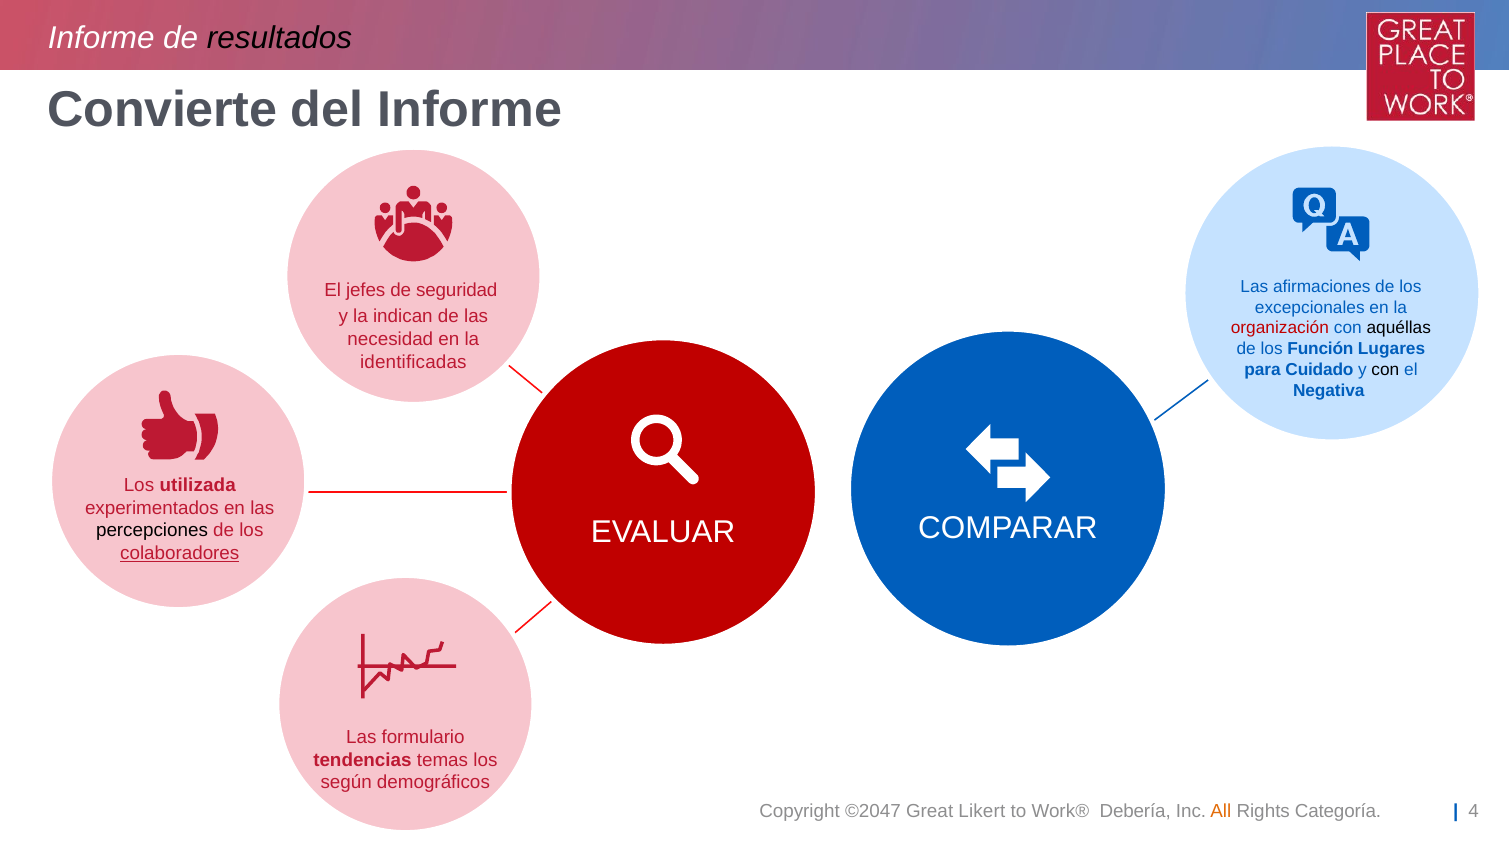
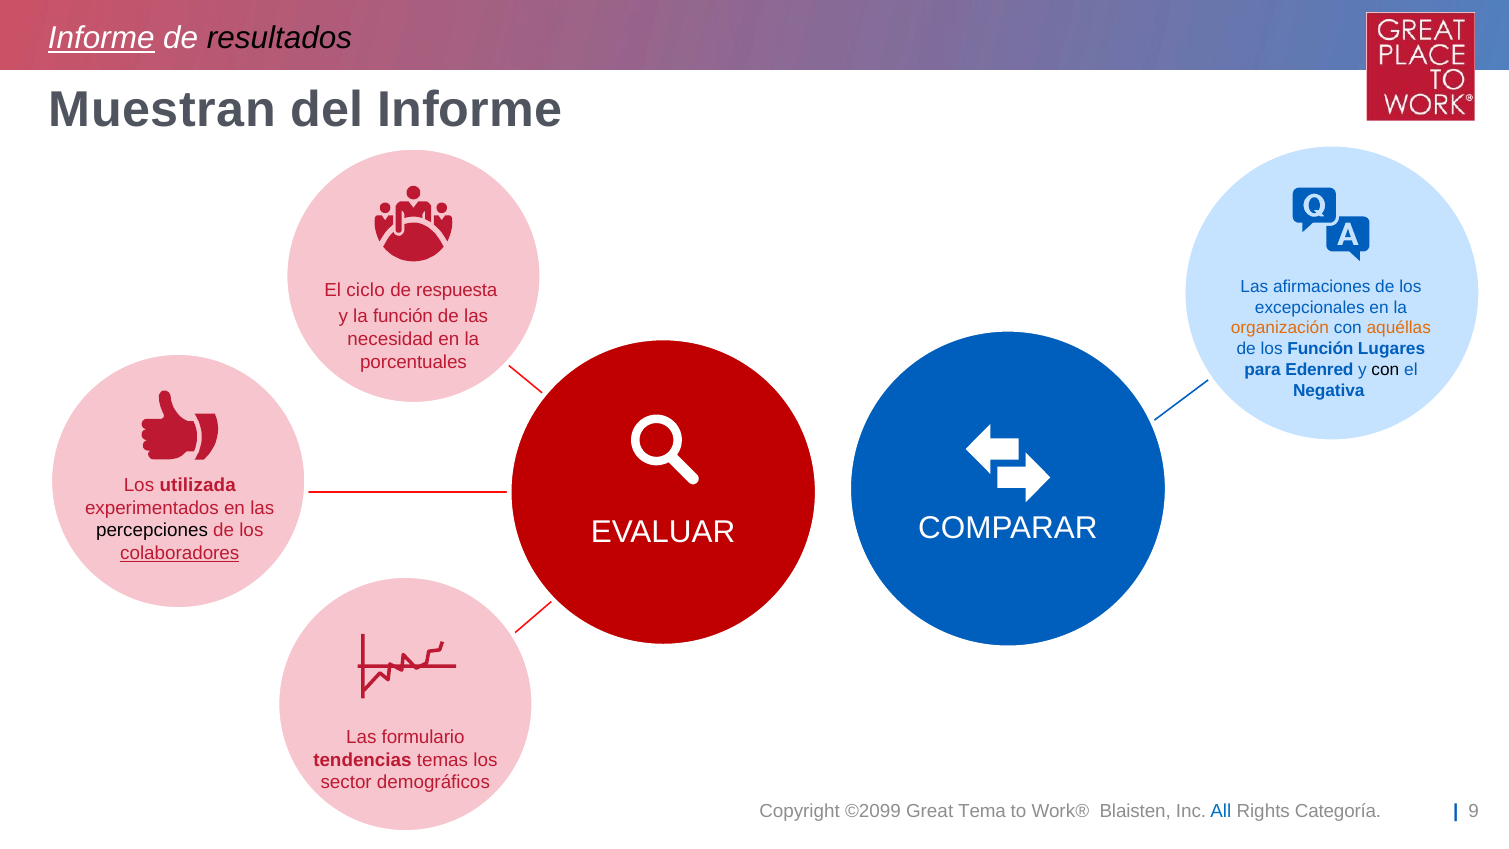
Informe underline: none -> present (101, 38)
Convierte: Convierte -> Muestran (162, 110)
jefes: jefes -> ciclo (366, 291)
seguridad: seguridad -> respuesta (457, 291)
la indican: indican -> función (403, 317)
organización colour: red -> orange (1280, 328)
aquéllas colour: black -> orange (1399, 328)
identificadas: identificadas -> porcentuales (413, 362)
Cuidado: Cuidado -> Edenred (1319, 370)
según: según -> sector (346, 782)
©2047: ©2047 -> ©2099 (873, 811)
Likert: Likert -> Tema (982, 811)
Debería: Debería -> Blaisten (1135, 811)
All colour: orange -> blue (1221, 811)
4: 4 -> 9 (1474, 811)
